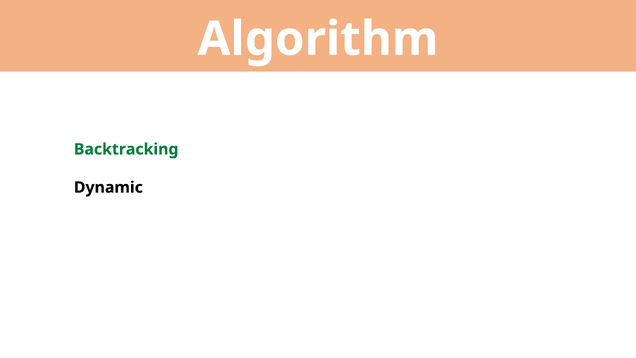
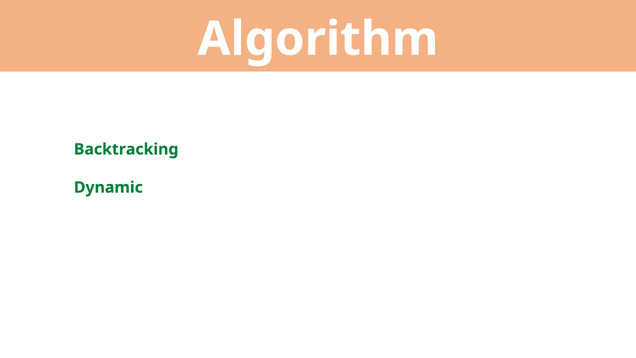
Dynamic colour: black -> green (108, 187)
